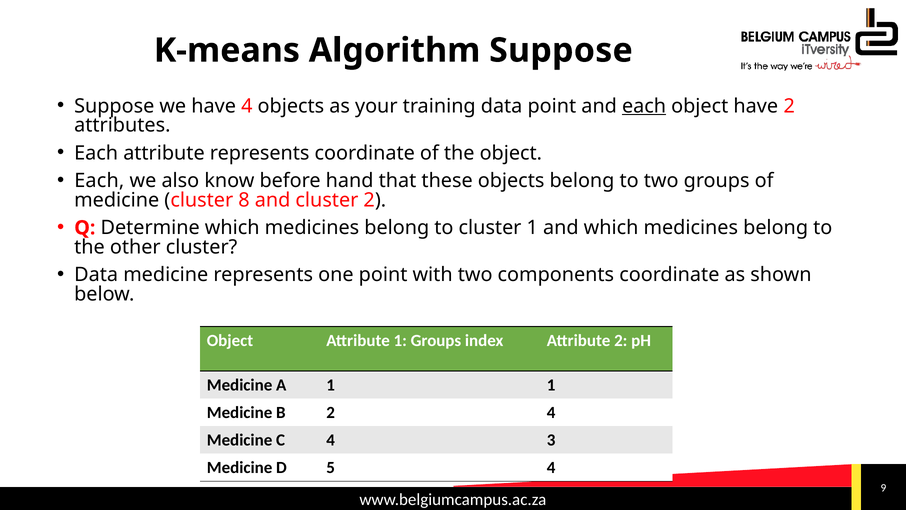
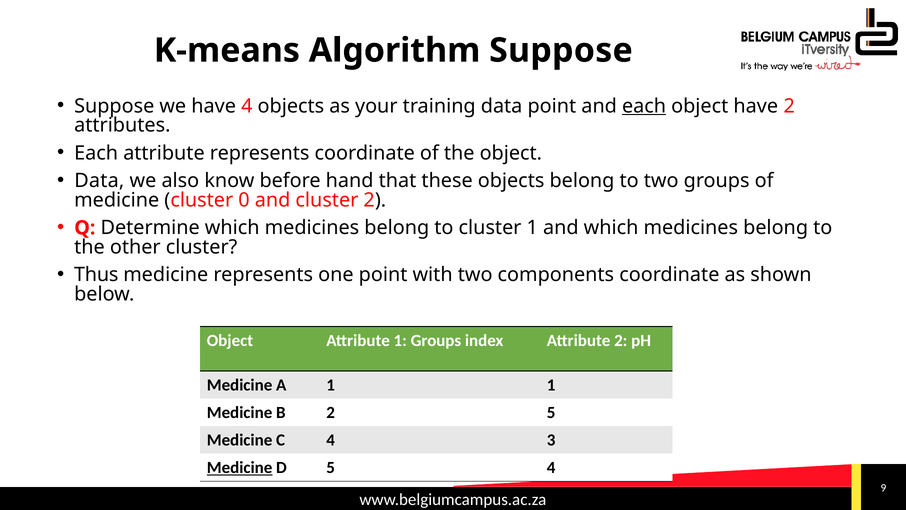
Each: Each -> Data (99, 181)
8: 8 -> 0 (244, 200)
Data: Data -> Thus (96, 275)
2 4: 4 -> 5 (551, 412)
Medicine underline: none -> present (240, 467)
